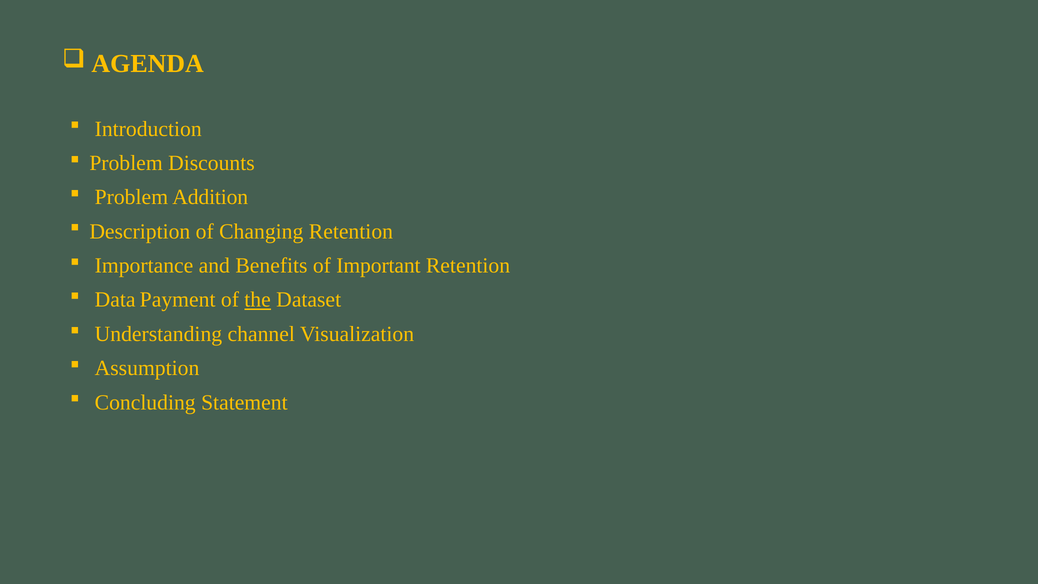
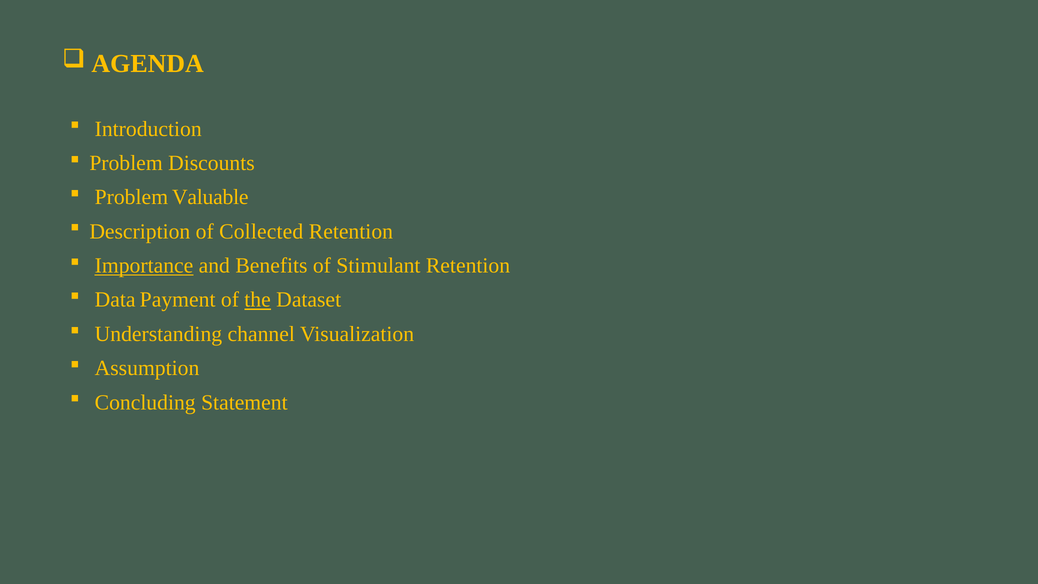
Addition: Addition -> Valuable (210, 197)
Changing: Changing -> Collected (261, 231)
Importance underline: none -> present (144, 266)
Important: Important -> Stimulant (378, 266)
